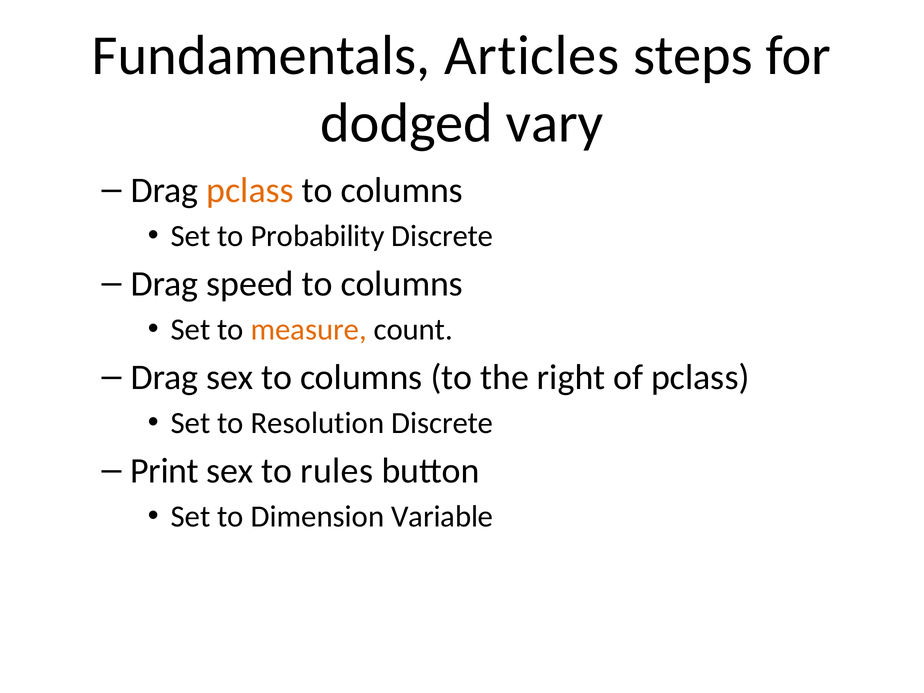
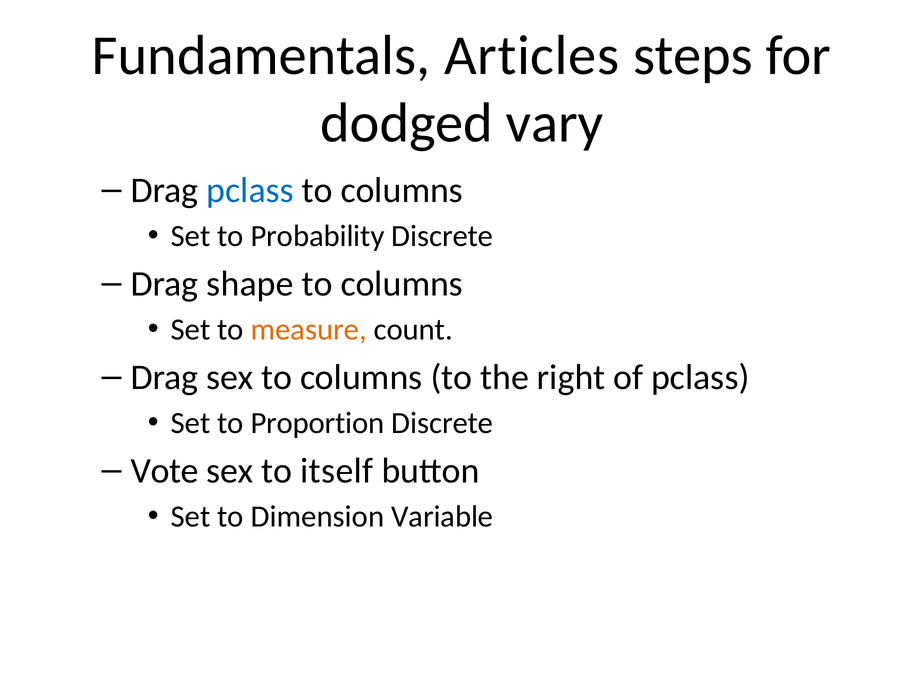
pclass colour: orange -> blue (250, 190)
speed: speed -> shape (250, 284)
Resolution: Resolution -> Proportion (318, 423)
Print: Print -> Vote (165, 471)
rules: rules -> itself (337, 471)
